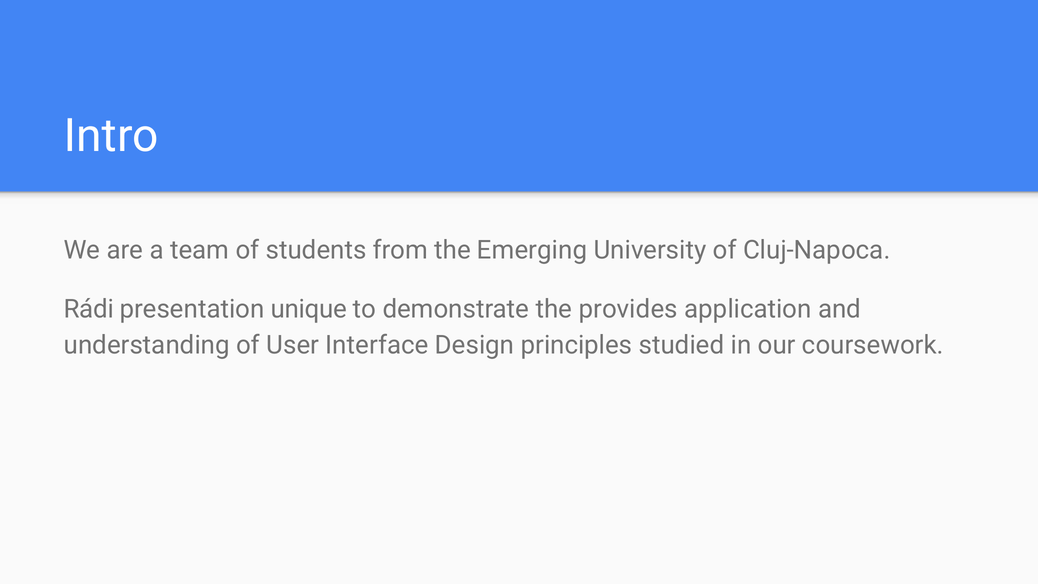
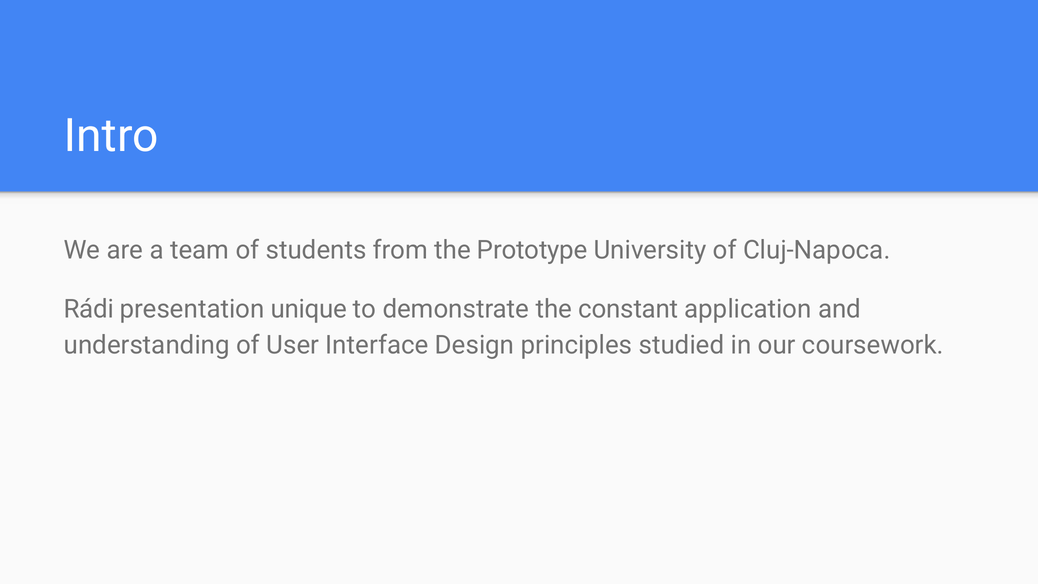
Emerging: Emerging -> Prototype (532, 250)
provides: provides -> constant (628, 309)
